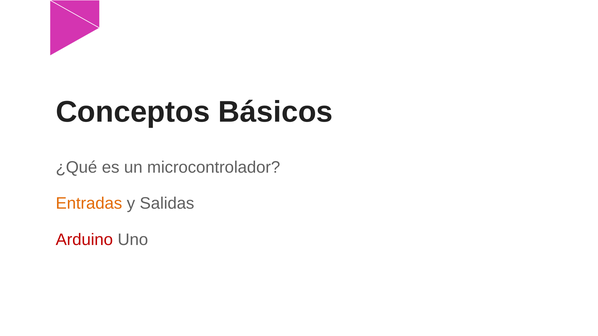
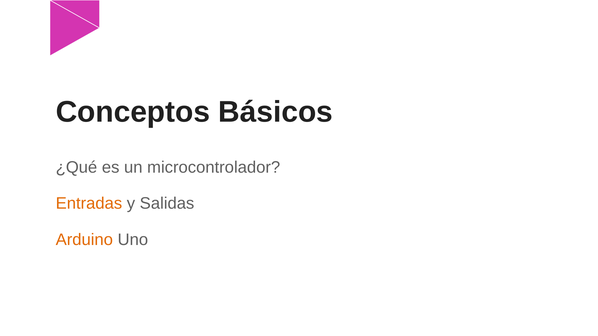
Arduino colour: red -> orange (84, 240)
